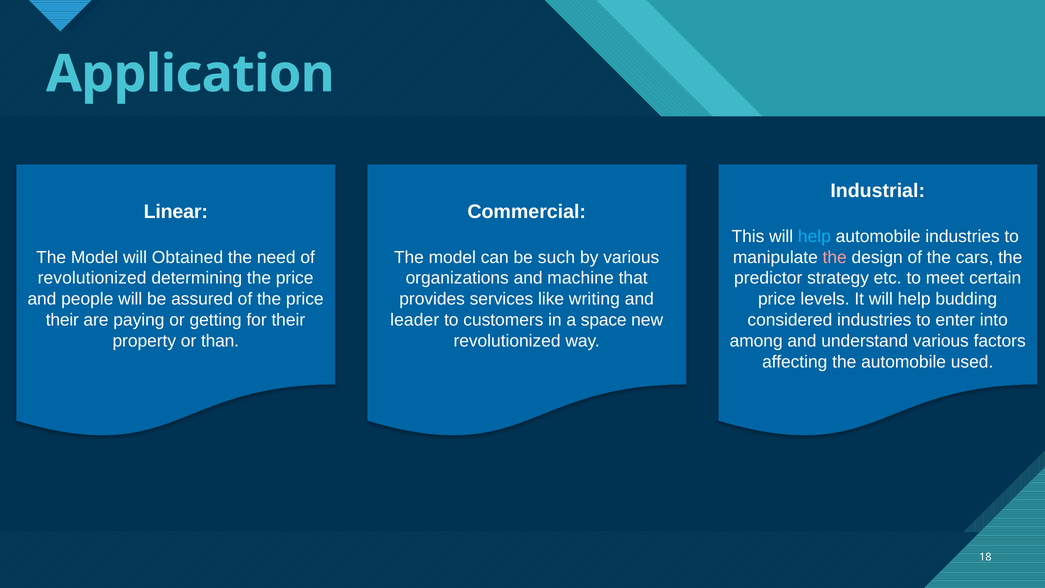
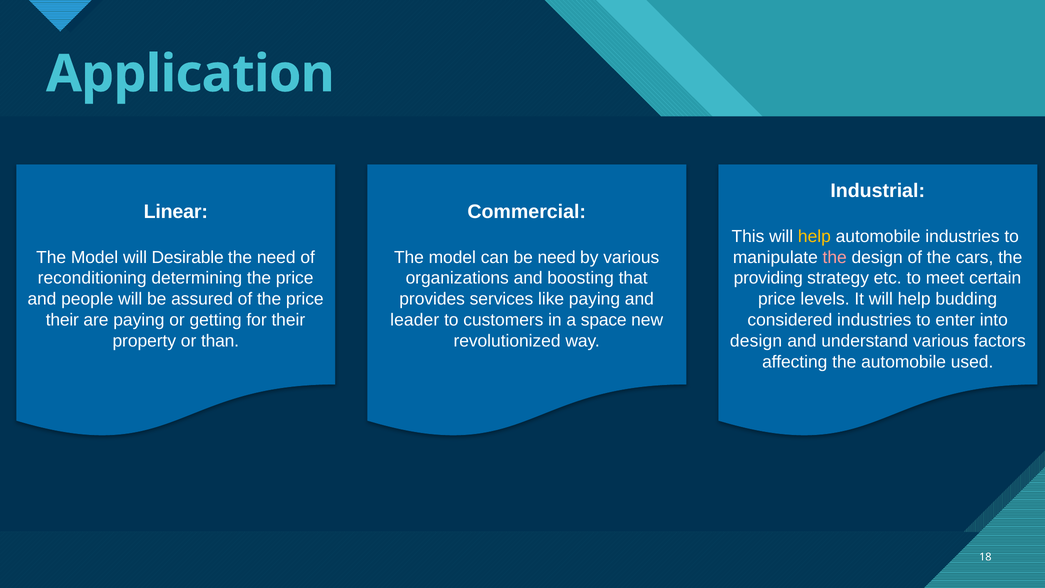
help colour: light blue -> yellow (814, 236)
Obtained: Obtained -> Desirable (188, 257)
be such: such -> need (557, 257)
revolutionized: revolutionized -> reconditioning (92, 278)
machine: machine -> boosting (581, 278)
predictor: predictor -> providing (768, 278)
like writing: writing -> paying (594, 299)
among: among -> design (756, 341)
